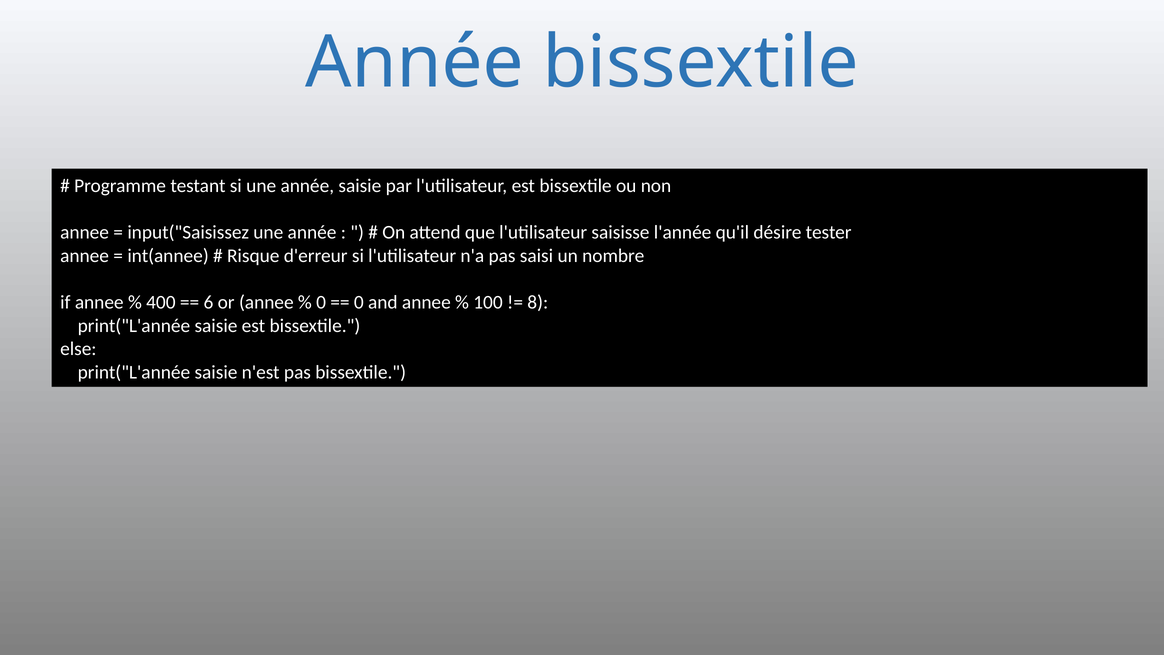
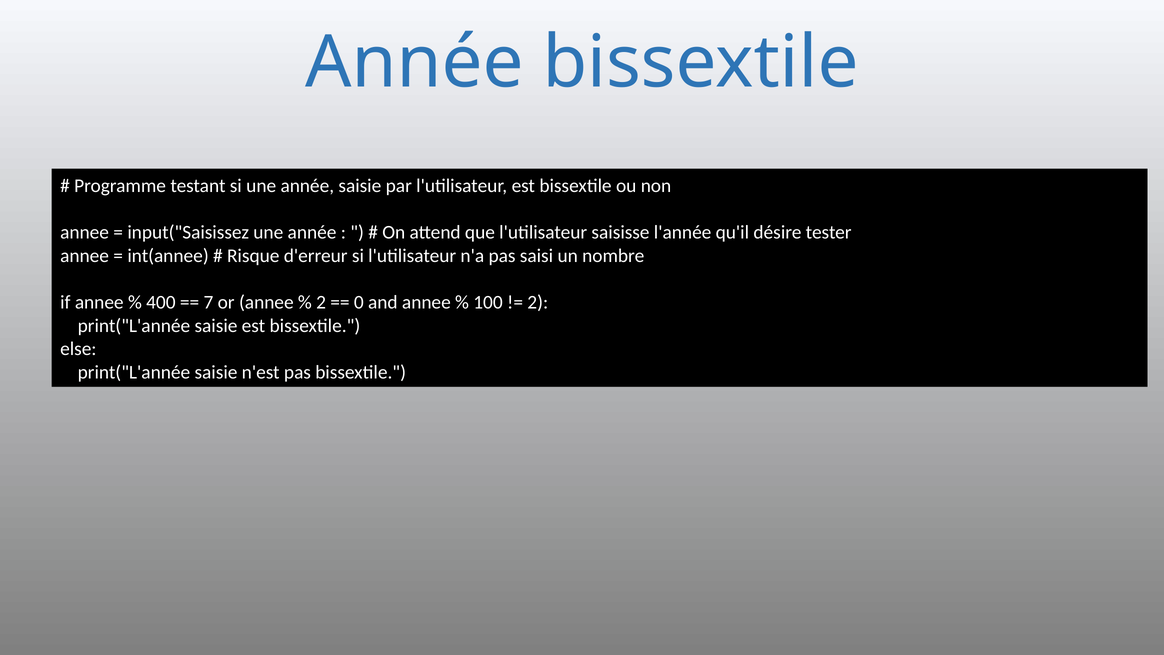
6: 6 -> 7 (208, 302)
0: 0 -> 2 (321, 302)
8: 8 -> 2 (538, 302)
